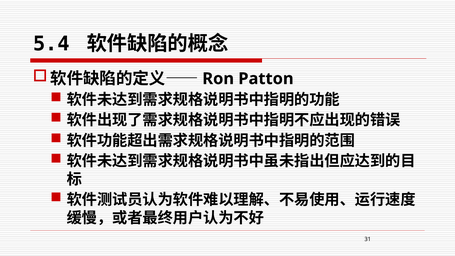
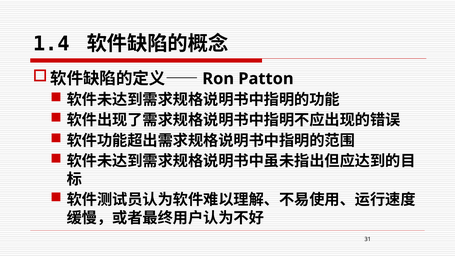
5.4: 5.4 -> 1.4 (51, 44)
